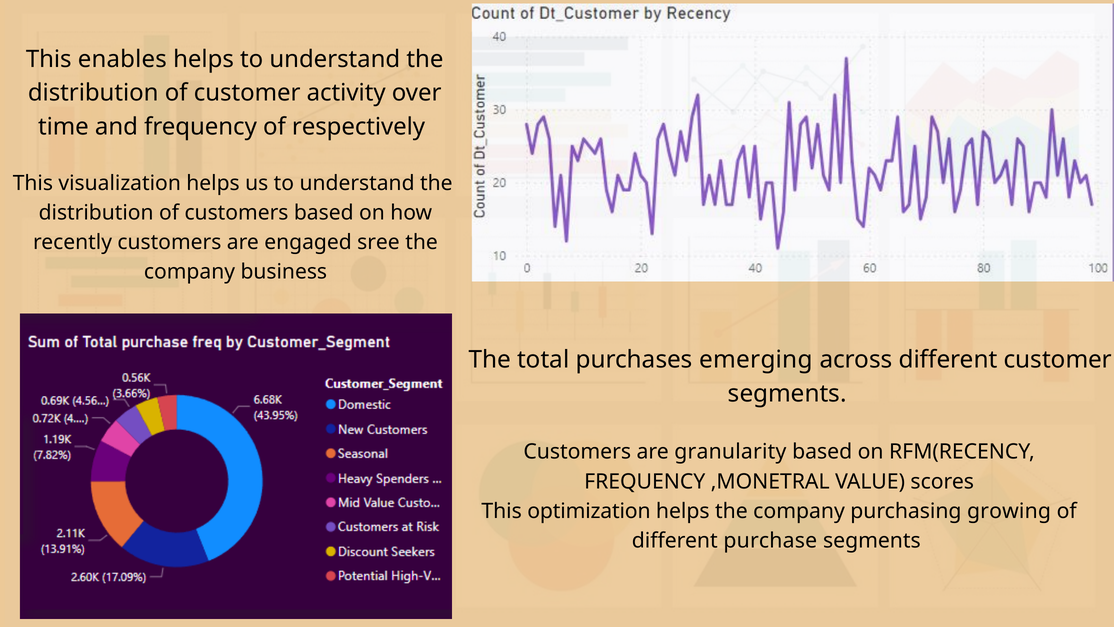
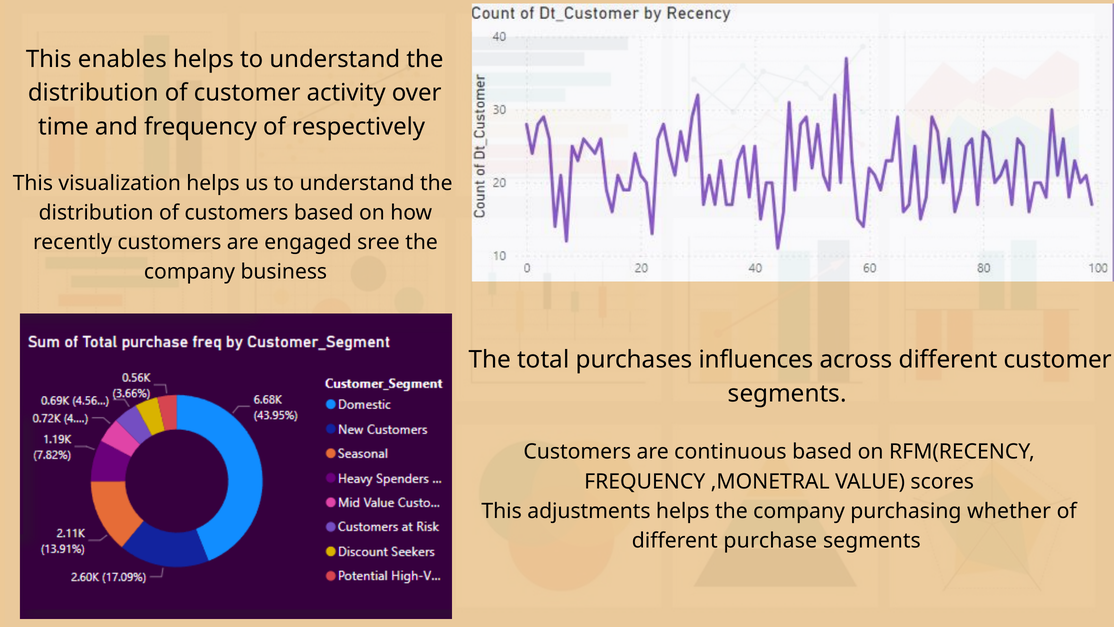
emerging: emerging -> influences (756, 359)
granularity: granularity -> continuous (730, 452)
optimization: optimization -> adjustments (589, 511)
growing: growing -> whether (1009, 511)
